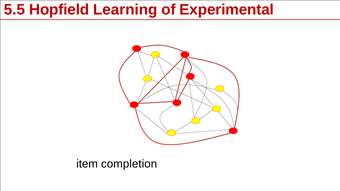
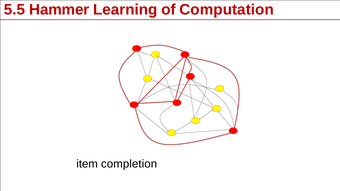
Hopfield: Hopfield -> Hammer (59, 10)
Experimental: Experimental -> Computation (227, 10)
